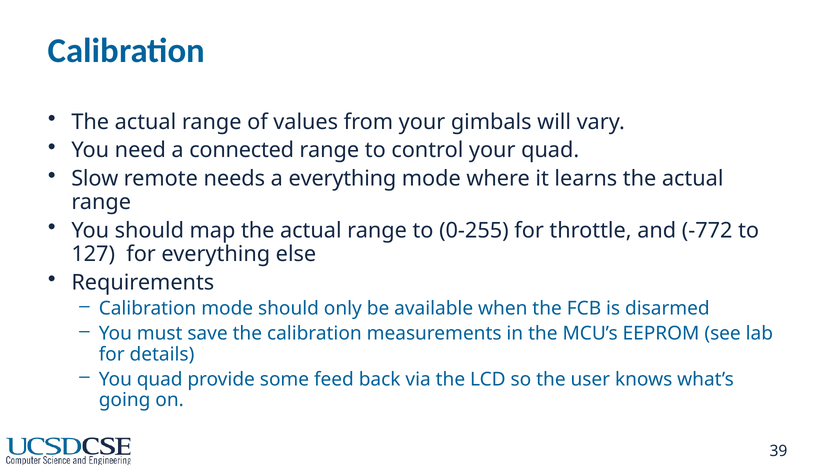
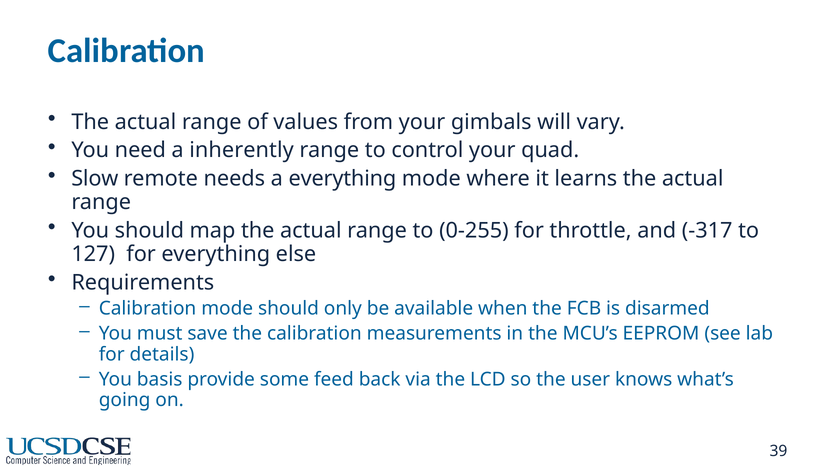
connected: connected -> inherently (242, 150)
-772: -772 -> -317 (707, 231)
You quad: quad -> basis (160, 379)
